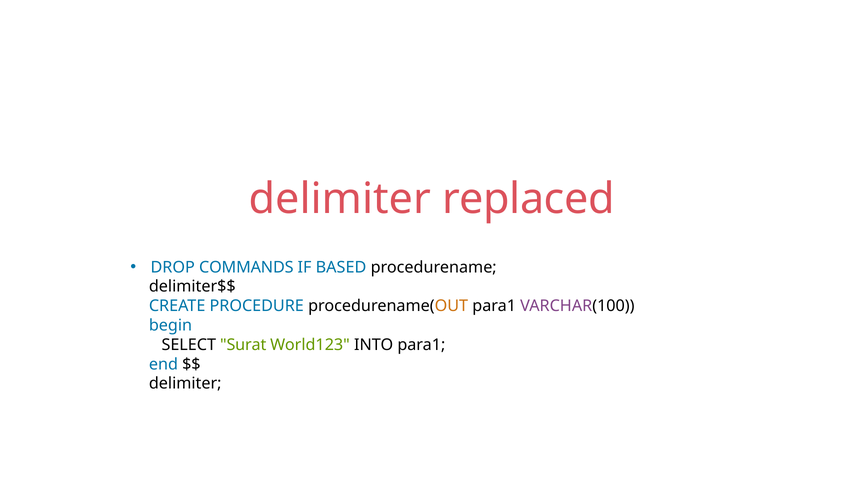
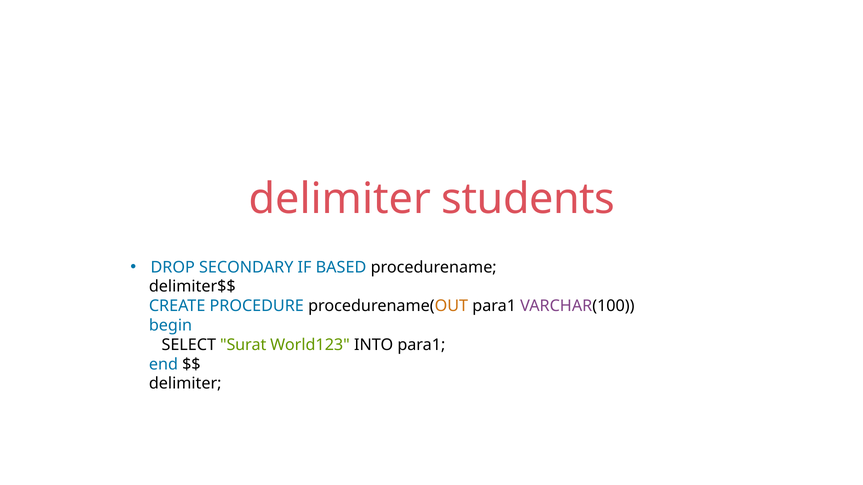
replaced: replaced -> students (528, 199)
COMMANDS: COMMANDS -> SECONDARY (246, 267)
